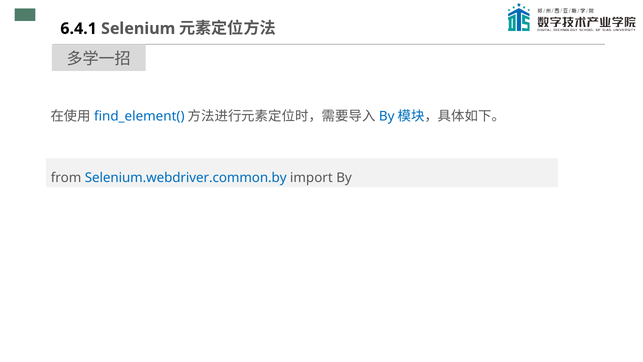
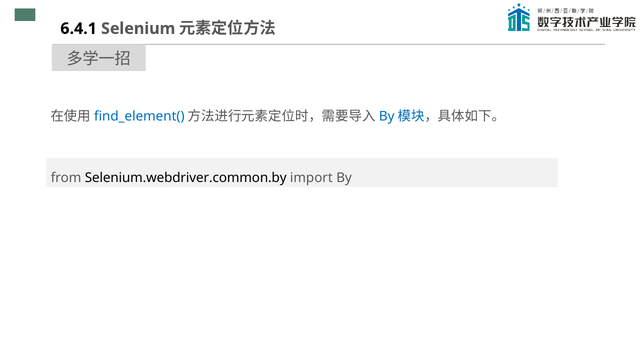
Selenium.webdriver.common.by colour: blue -> black (186, 177)
